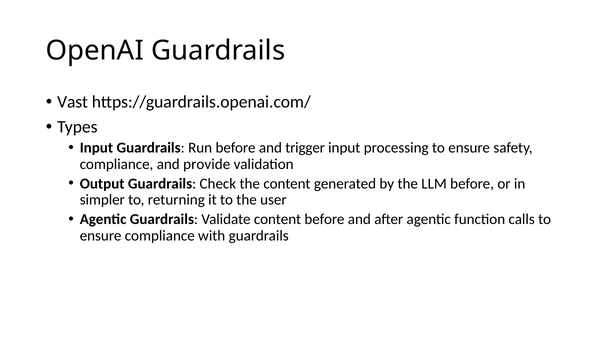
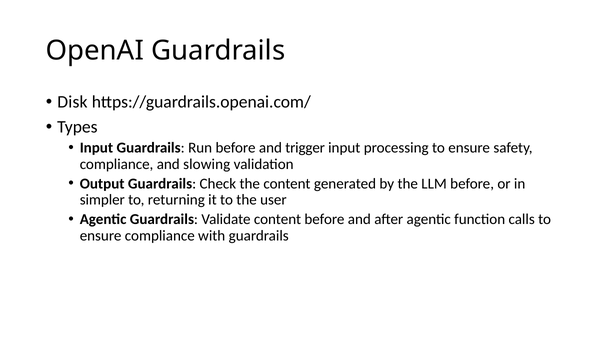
Vast: Vast -> Disk (72, 102)
provide: provide -> slowing (207, 164)
